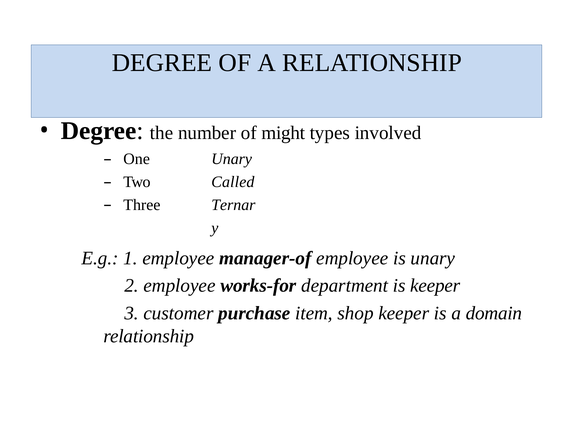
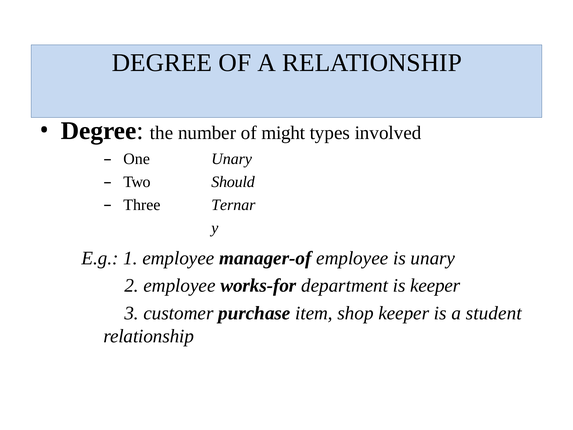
Called: Called -> Should (233, 182)
domain: domain -> student (494, 313)
